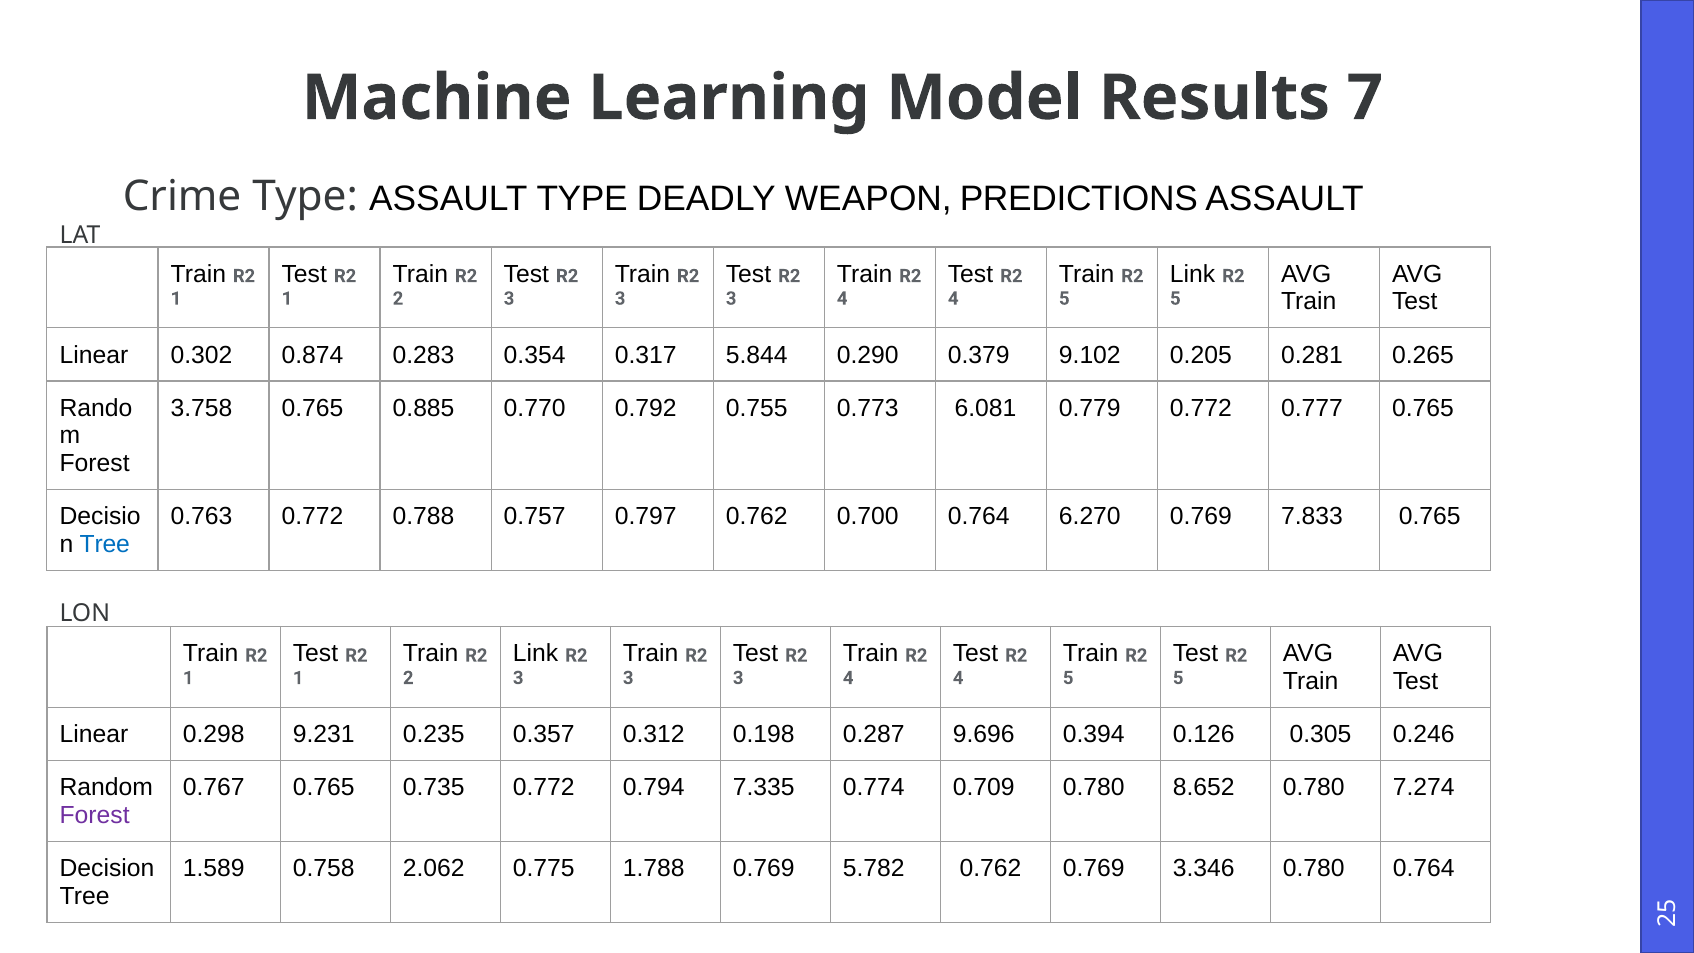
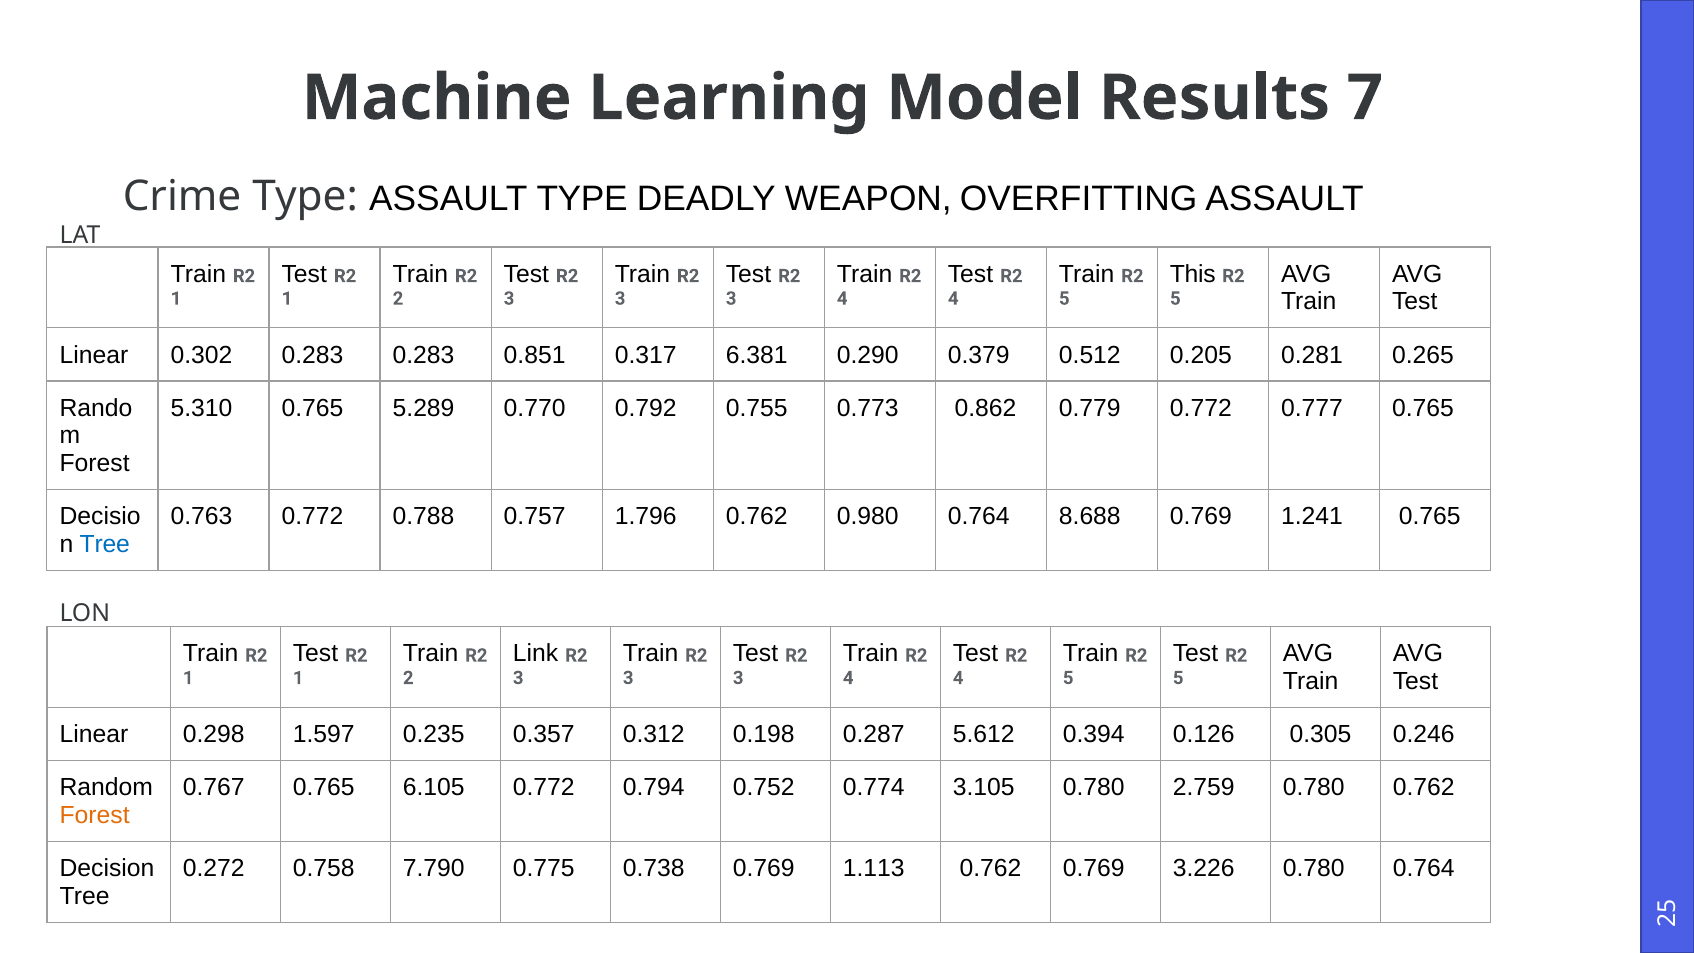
PREDICTIONS: PREDICTIONS -> OVERFITTING (1079, 199)
Link: Link -> This (1193, 274)
0.302 0.874: 0.874 -> 0.283 (313, 355)
0.354: 0.354 -> 0.851 (535, 355)
5.844: 5.844 -> 6.381 (757, 355)
9.102: 9.102 -> 0.512 (1090, 355)
3.758: 3.758 -> 5.310 (201, 408)
0.885: 0.885 -> 5.289 (424, 408)
6.081: 6.081 -> 0.862 (986, 408)
0.797: 0.797 -> 1.796 (646, 517)
0.700: 0.700 -> 0.980 (868, 517)
6.270: 6.270 -> 8.688 (1090, 517)
7.833: 7.833 -> 1.241 (1312, 517)
9.231: 9.231 -> 1.597 (324, 734)
9.696: 9.696 -> 5.612 (984, 734)
0.735: 0.735 -> 6.105 (434, 787)
7.335: 7.335 -> 0.752 (764, 787)
0.709: 0.709 -> 3.105 (984, 787)
8.652: 8.652 -> 2.759 (1204, 787)
0.780 7.274: 7.274 -> 0.762 (1424, 787)
Forest colour: purple -> orange (95, 815)
1.589: 1.589 -> 0.272 (214, 868)
2.062: 2.062 -> 7.790 (434, 868)
1.788: 1.788 -> 0.738 (654, 868)
5.782: 5.782 -> 1.113 (874, 868)
3.346: 3.346 -> 3.226 (1204, 868)
